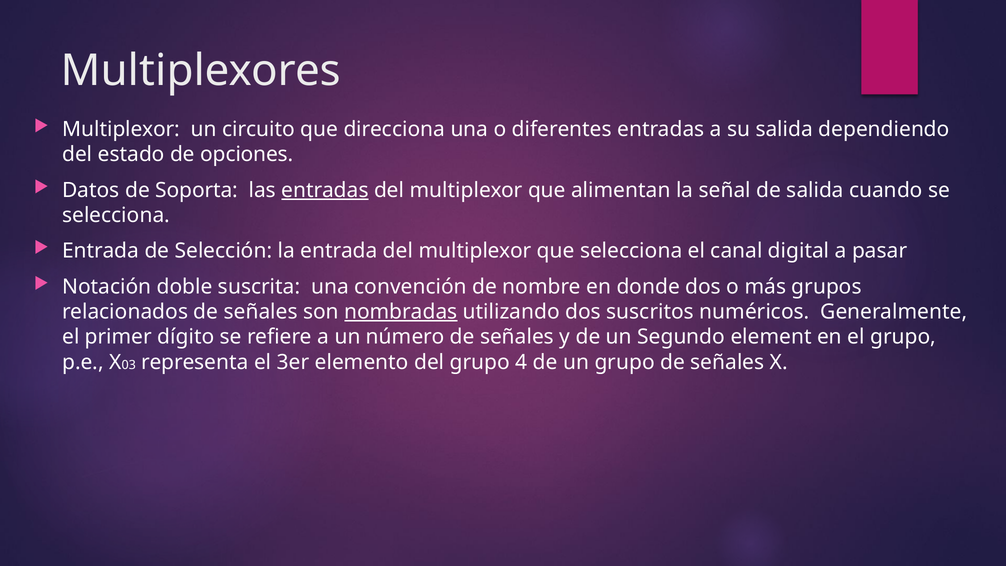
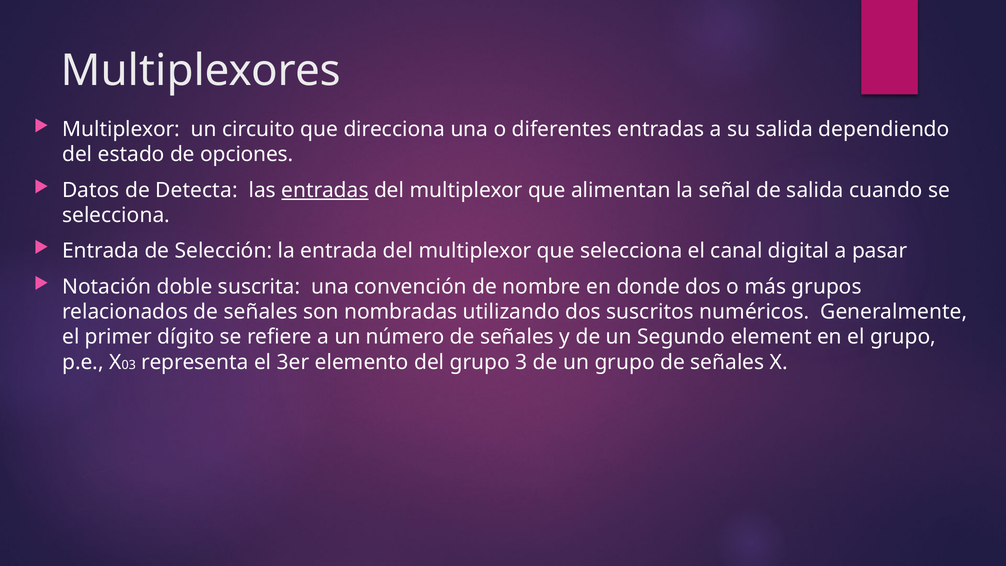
Soporta: Soporta -> Detecta (196, 190)
nombradas underline: present -> none (401, 312)
4: 4 -> 3 (521, 362)
